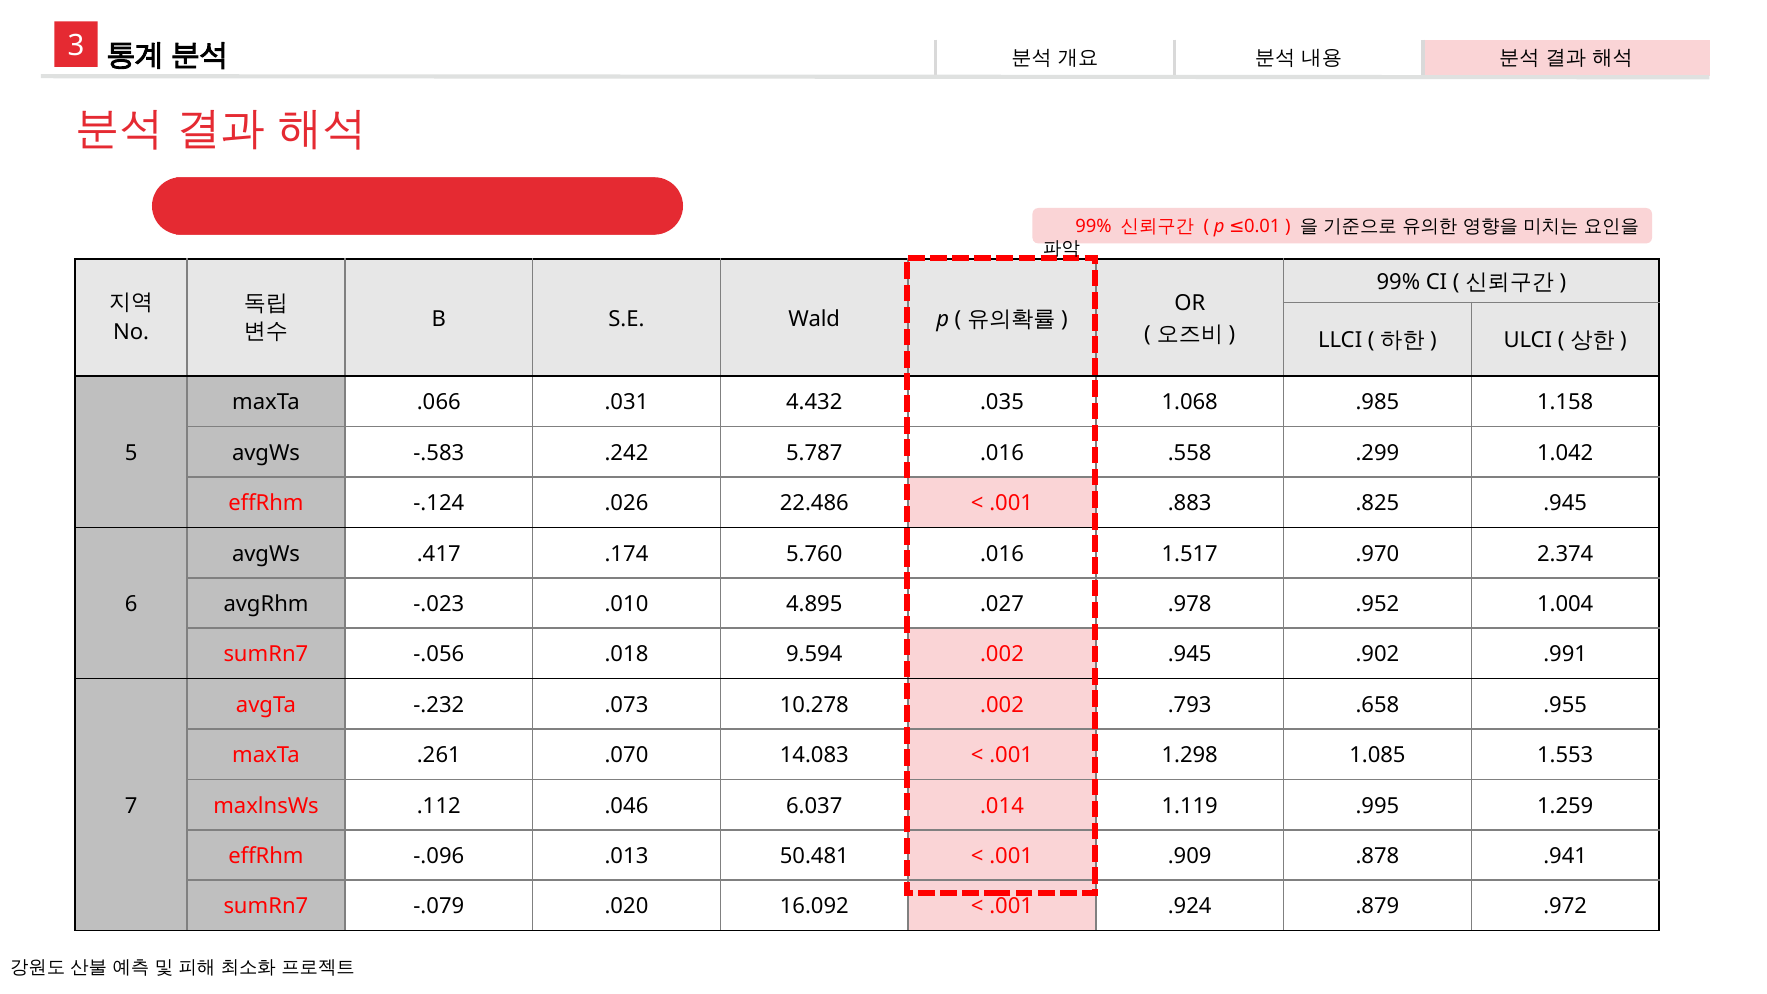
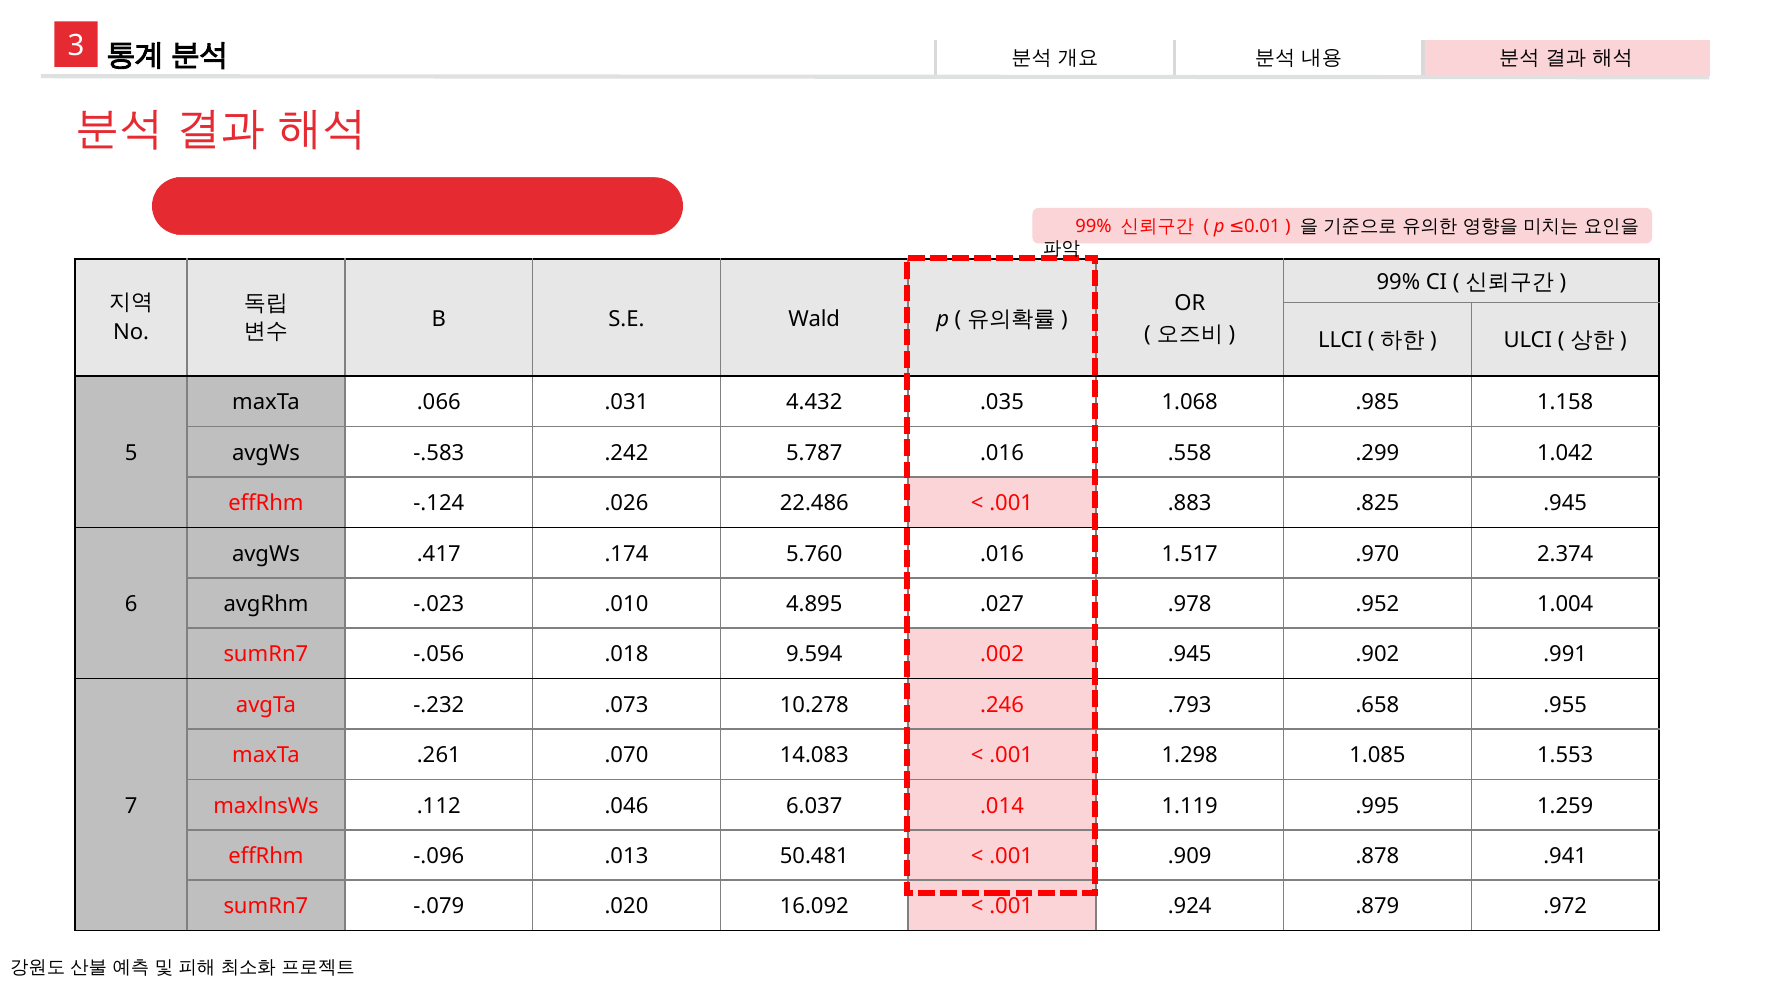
10.278 .002: .002 -> .246 (1002, 705)
